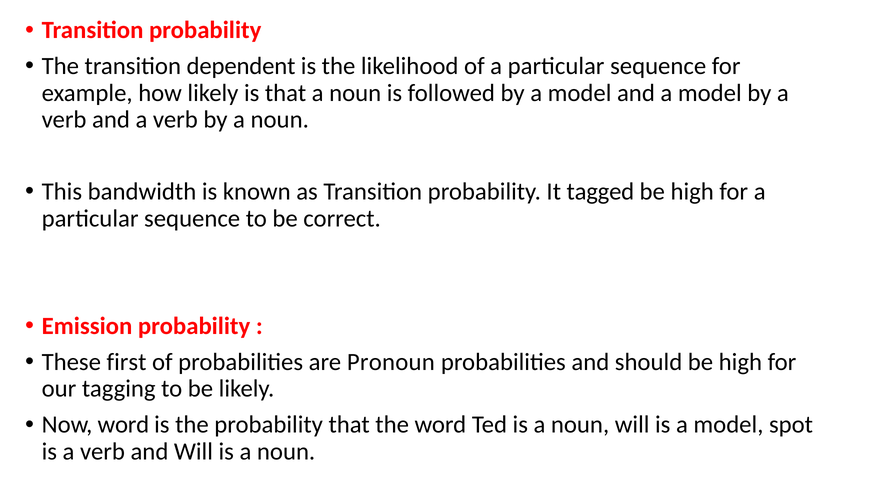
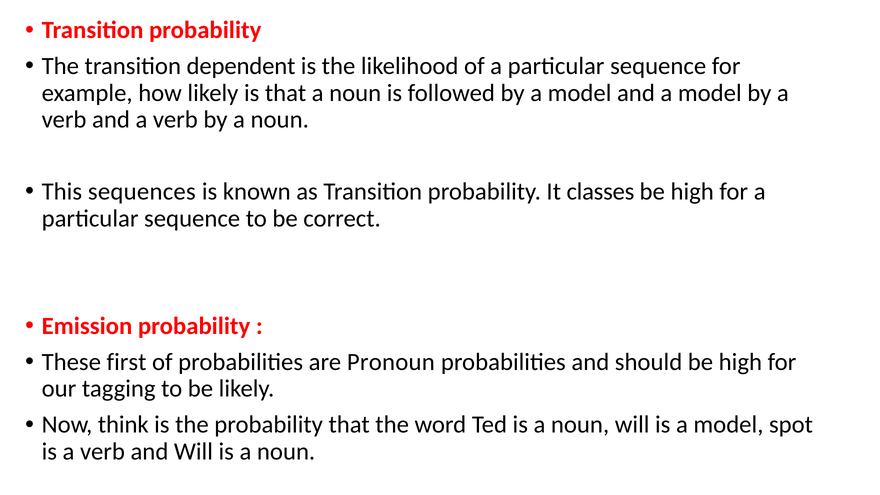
bandwidth: bandwidth -> sequences (142, 192)
tagged: tagged -> classes (600, 192)
Now word: word -> think (123, 425)
